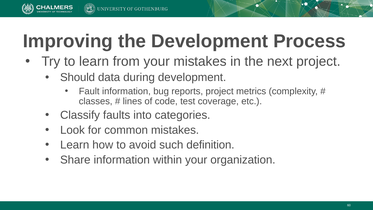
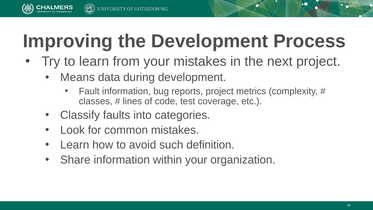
Should: Should -> Means (77, 77)
